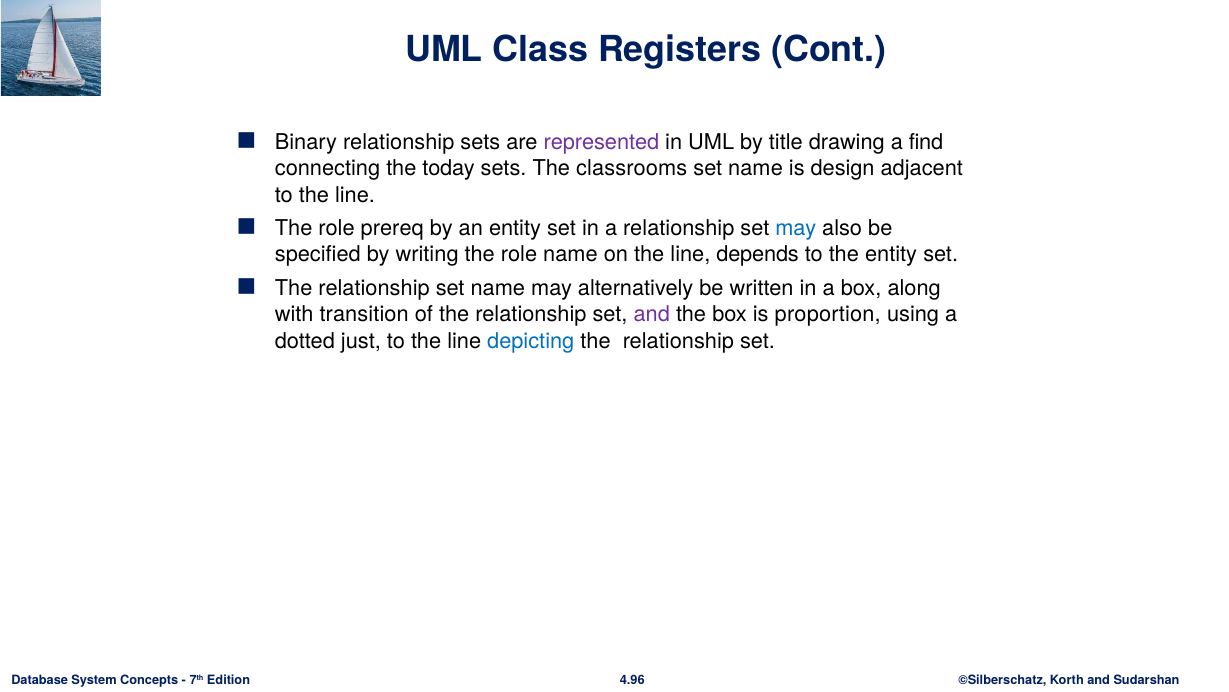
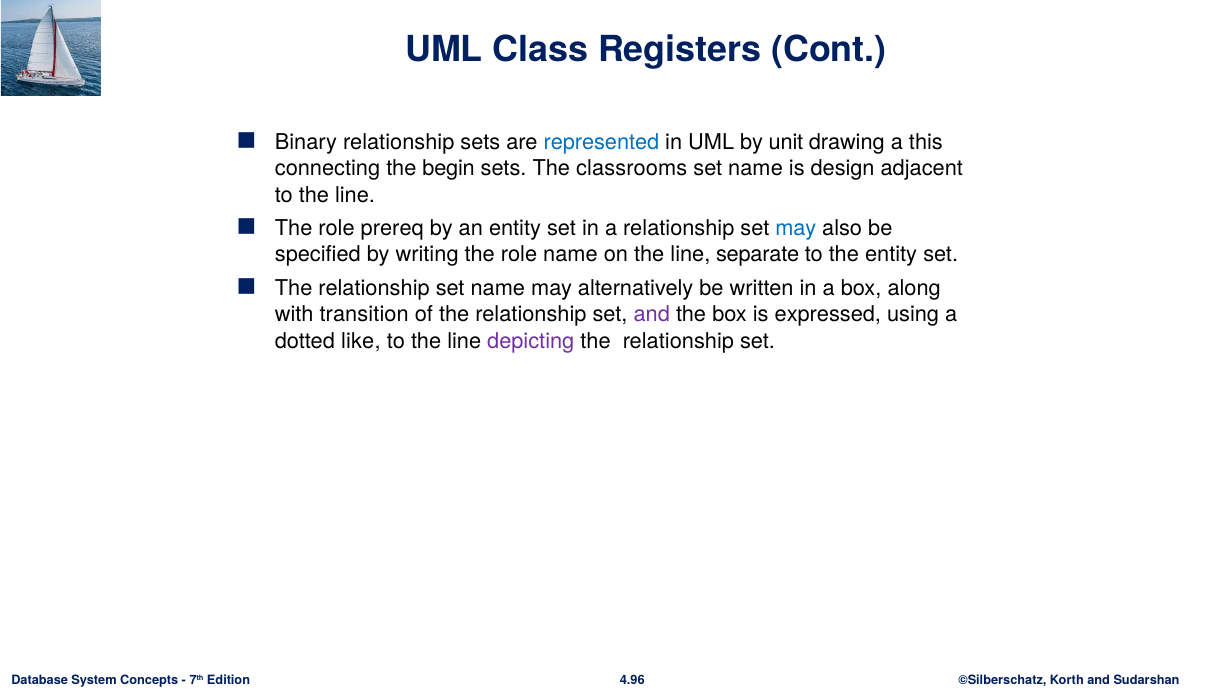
represented colour: purple -> blue (601, 142)
title: title -> unit (786, 142)
find: find -> this (926, 142)
today: today -> begin (449, 169)
depends: depends -> separate (758, 255)
proportion: proportion -> expressed (828, 314)
just: just -> like (361, 341)
depicting colour: blue -> purple (531, 341)
